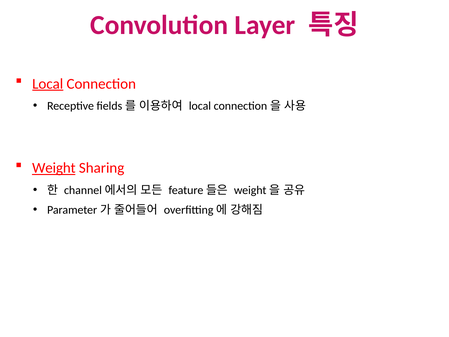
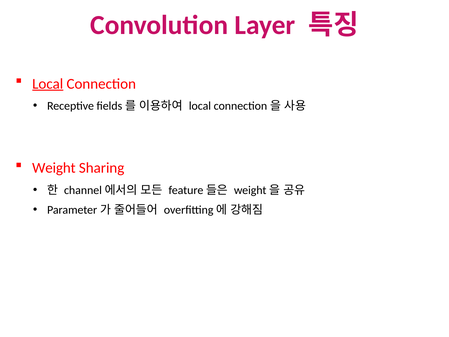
Weight underline: present -> none (54, 168)
